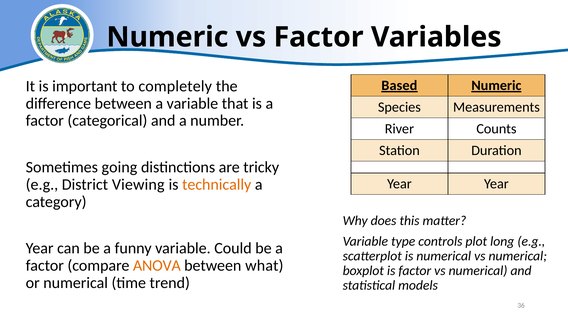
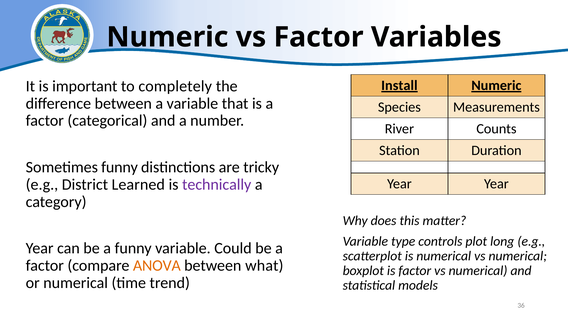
Based: Based -> Install (399, 85)
Sometimes going: going -> funny (120, 167)
Viewing: Viewing -> Learned (138, 184)
technically colour: orange -> purple (217, 184)
